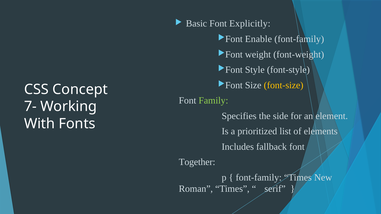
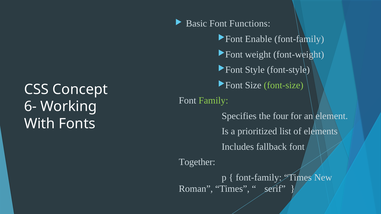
Explicitly: Explicitly -> Functions (250, 24)
font-size colour: yellow -> light green (284, 85)
7-: 7- -> 6- (30, 107)
side: side -> four (281, 116)
